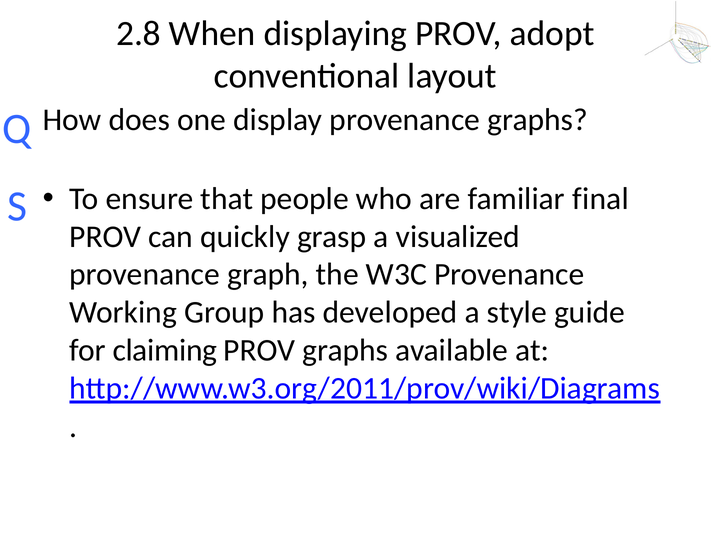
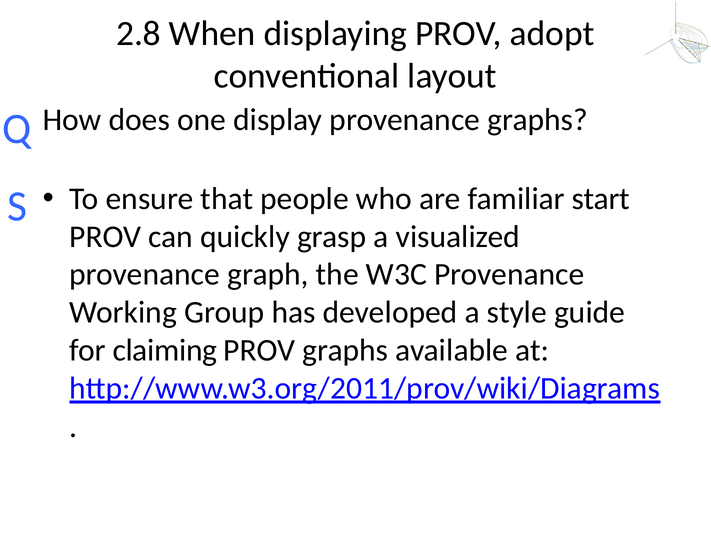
final: final -> start (601, 199)
